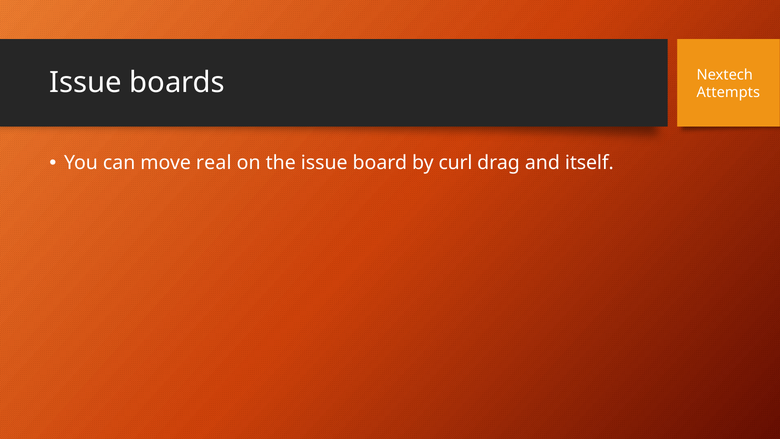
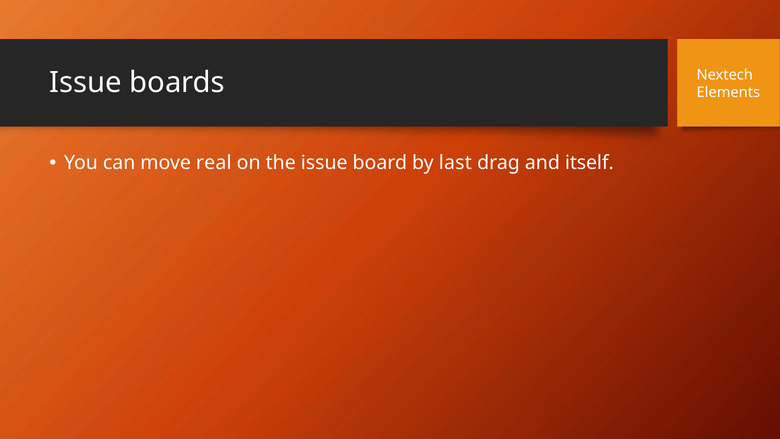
Attempts: Attempts -> Elements (728, 92)
curl: curl -> last (455, 163)
